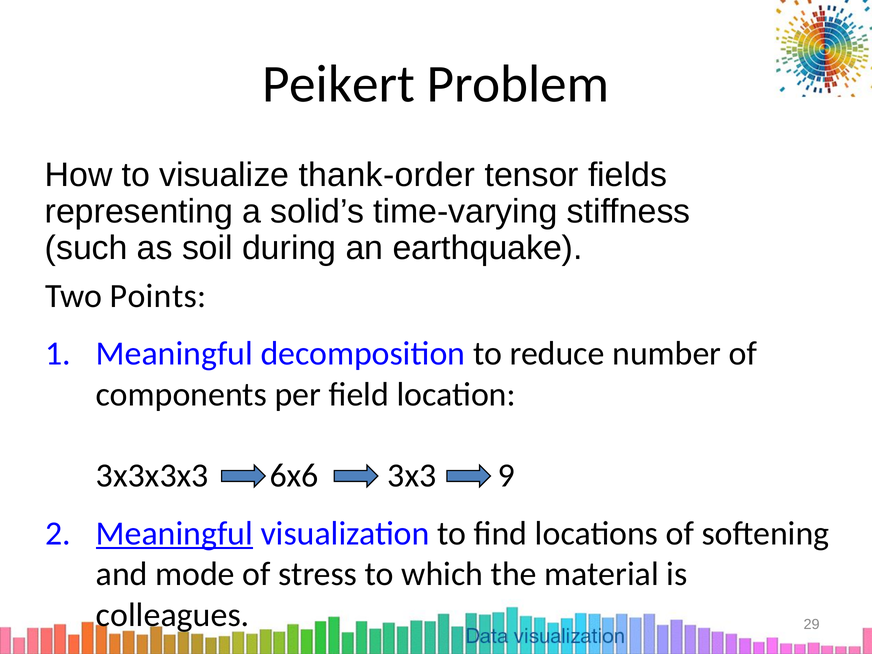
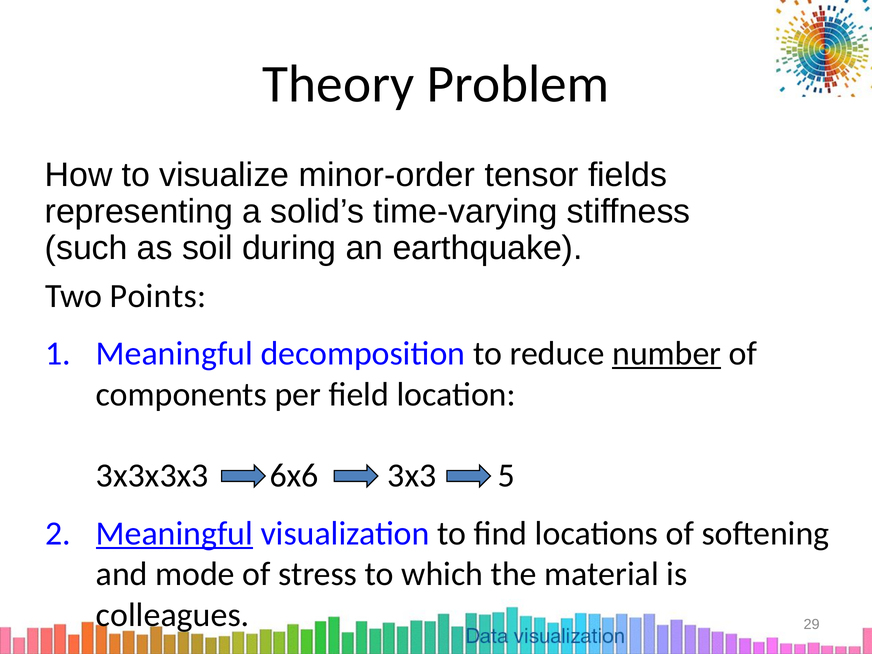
Peikert: Peikert -> Theory (338, 84)
thank-order: thank-order -> minor-order (387, 175)
number underline: none -> present (667, 354)
9: 9 -> 5 (506, 476)
